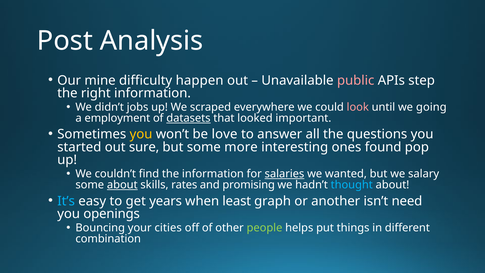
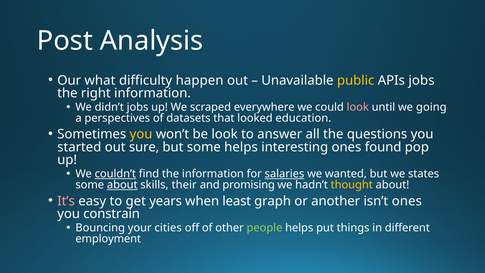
mine: mine -> what (100, 80)
public colour: pink -> yellow (356, 80)
APIs step: step -> jobs (422, 80)
employment: employment -> perspectives (117, 118)
datasets underline: present -> none (188, 118)
important: important -> education (303, 118)
be love: love -> look (225, 134)
some more: more -> helps (241, 147)
couldn’t underline: none -> present (115, 174)
salary: salary -> states (424, 174)
rates: rates -> their (184, 185)
thought colour: light blue -> yellow (352, 185)
It’s colour: light blue -> pink (66, 201)
isn’t need: need -> ones (407, 201)
openings: openings -> constrain (112, 214)
combination: combination -> employment (108, 239)
